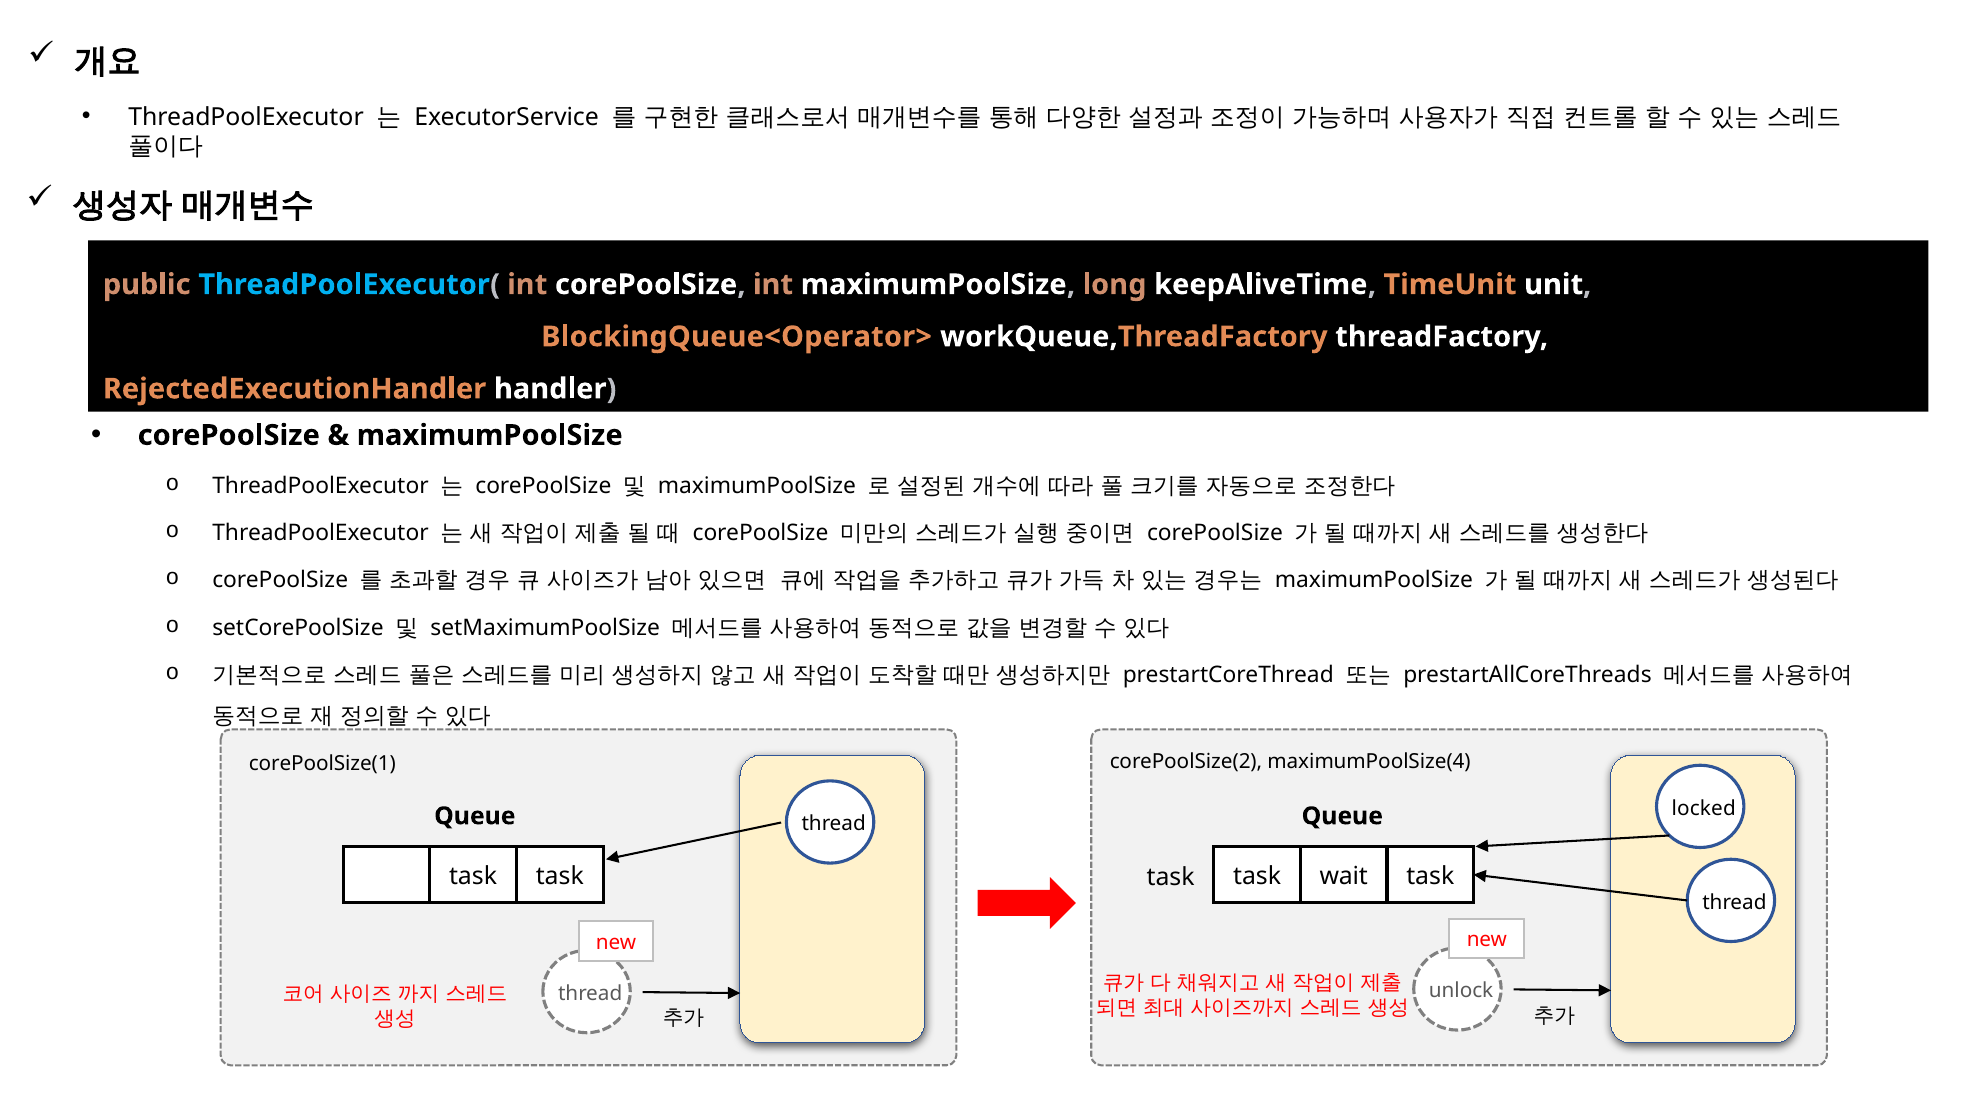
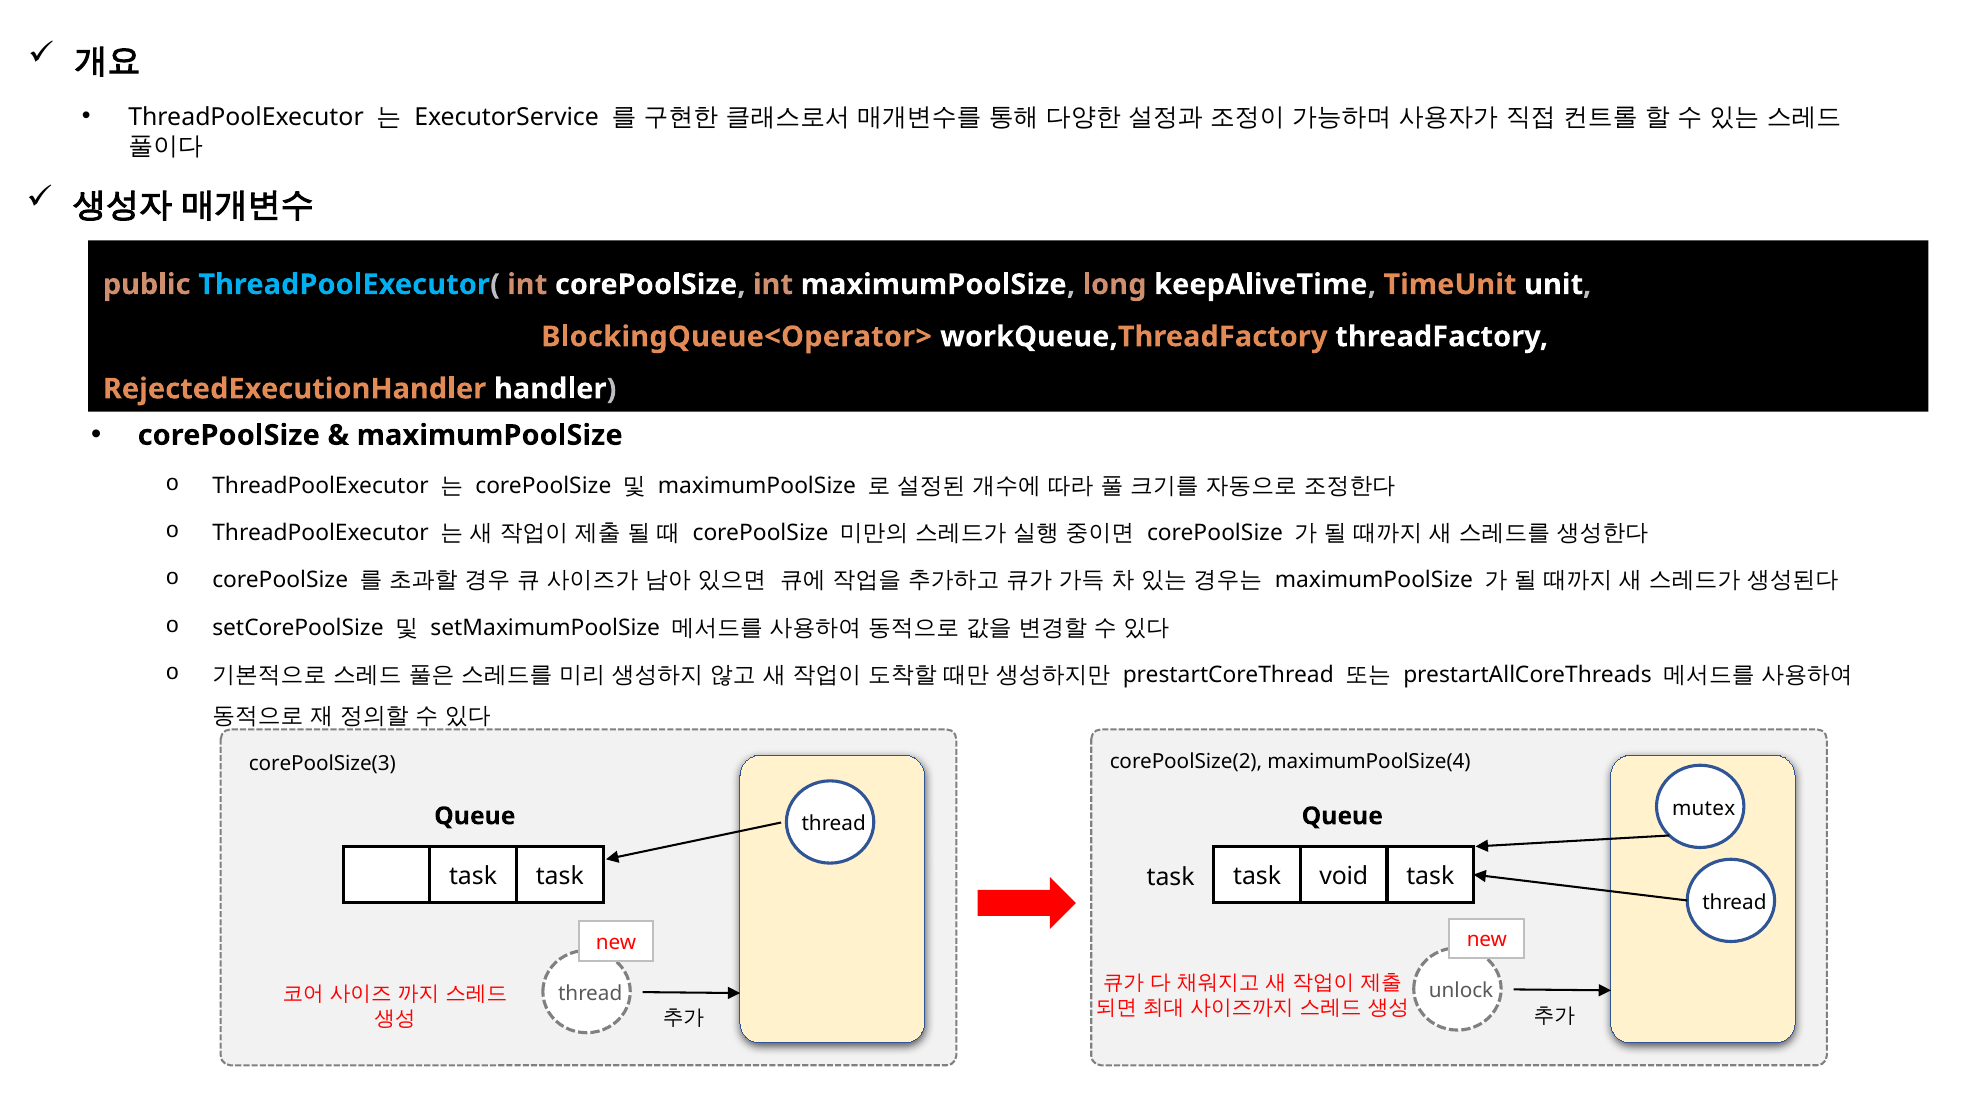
corePoolSize(1: corePoolSize(1 -> corePoolSize(3 (322, 764)
locked: locked -> mutex (1704, 809)
wait: wait -> void (1344, 876)
